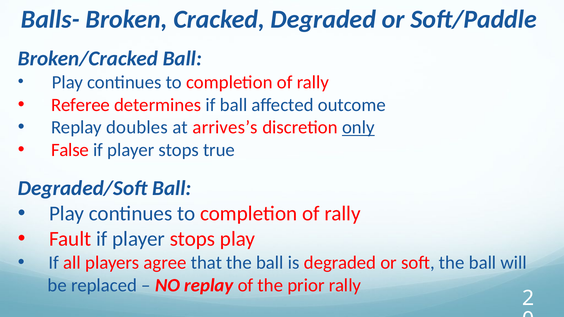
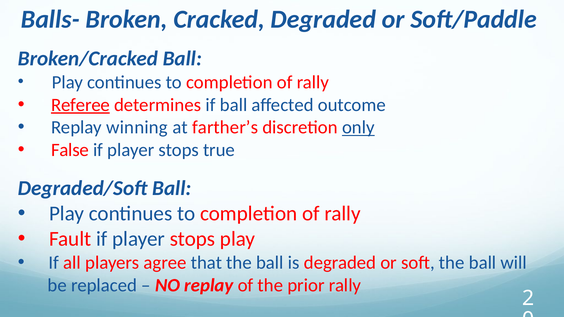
Referee underline: none -> present (81, 105)
doubles: doubles -> winning (137, 128)
arrives’s: arrives’s -> farther’s (225, 128)
